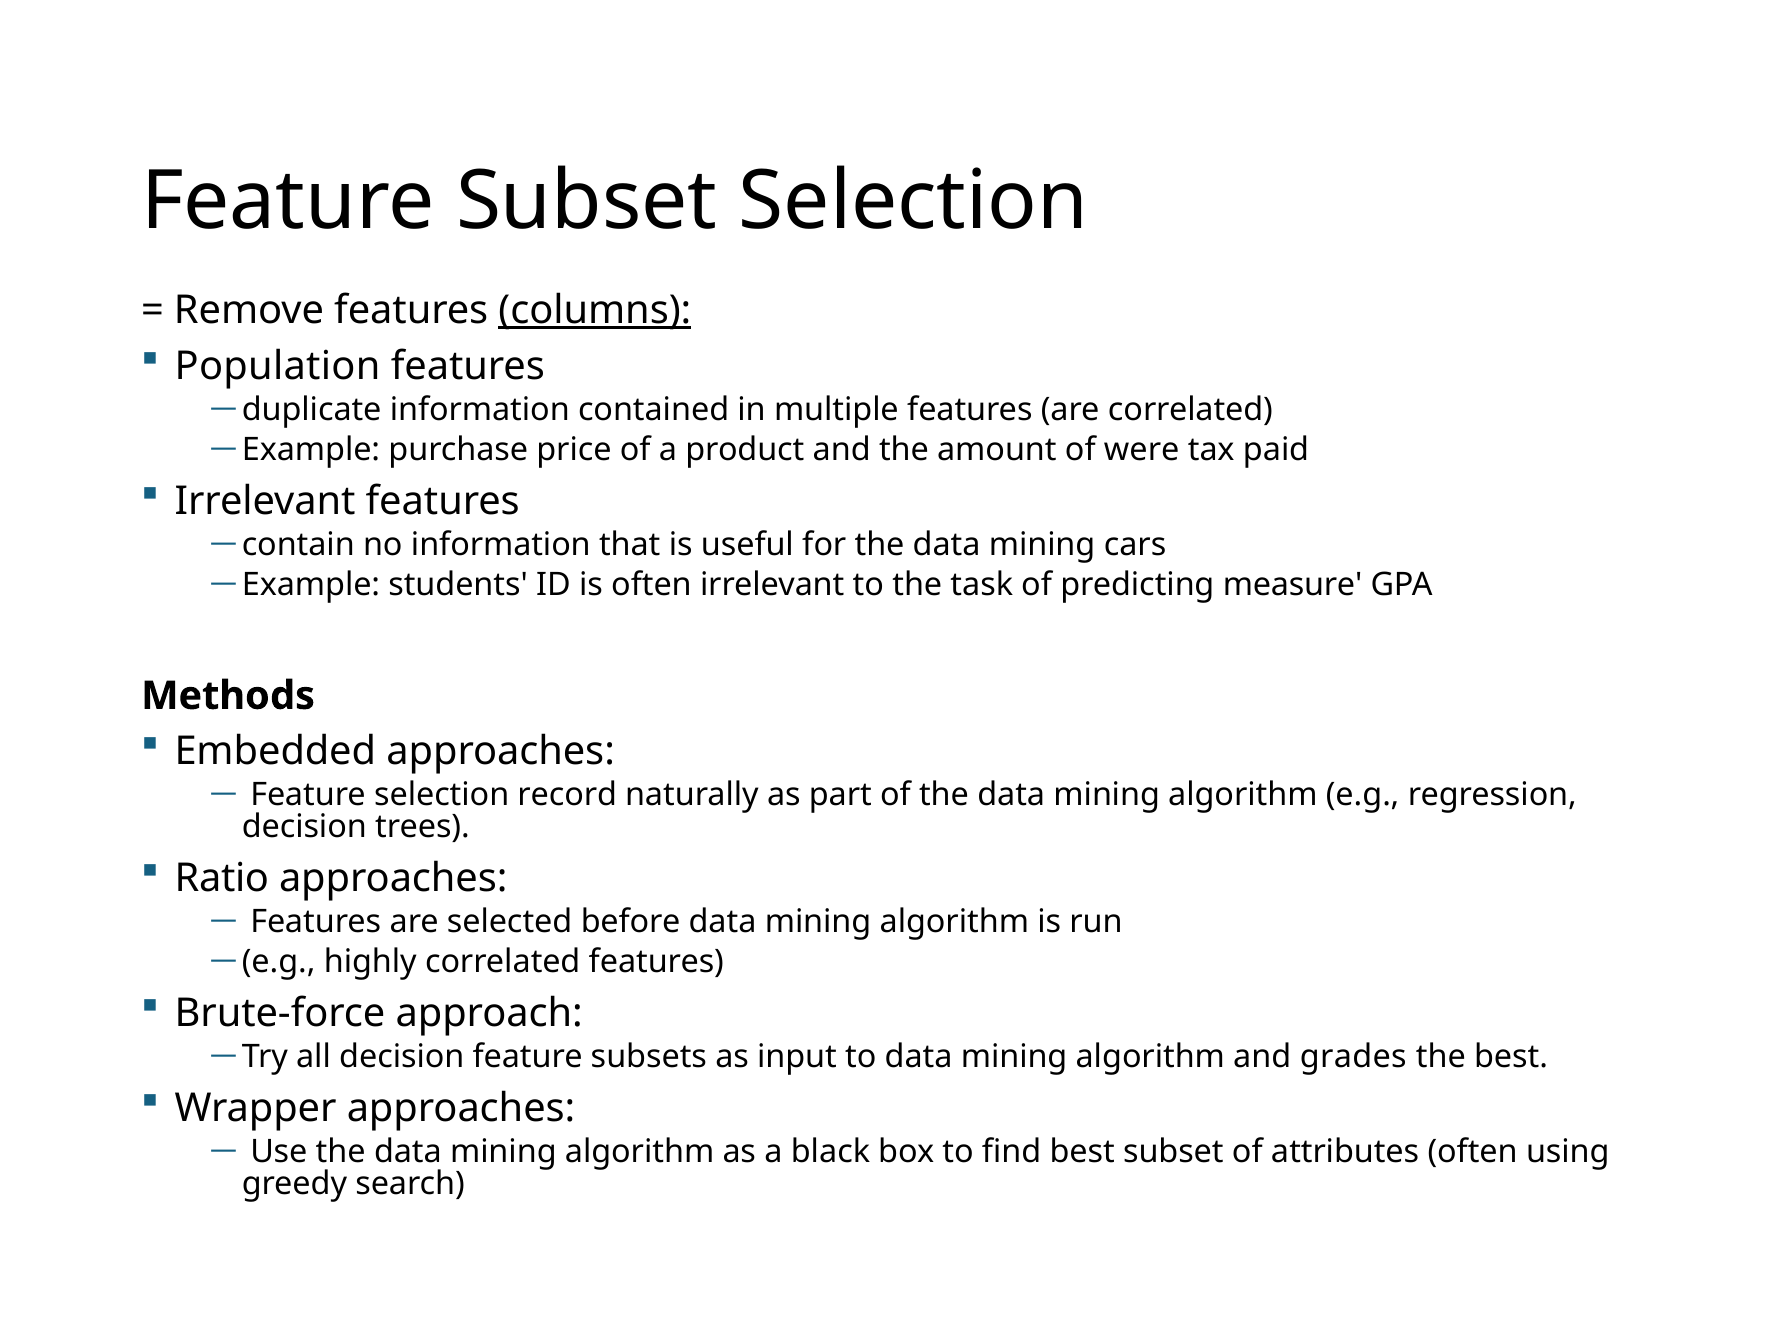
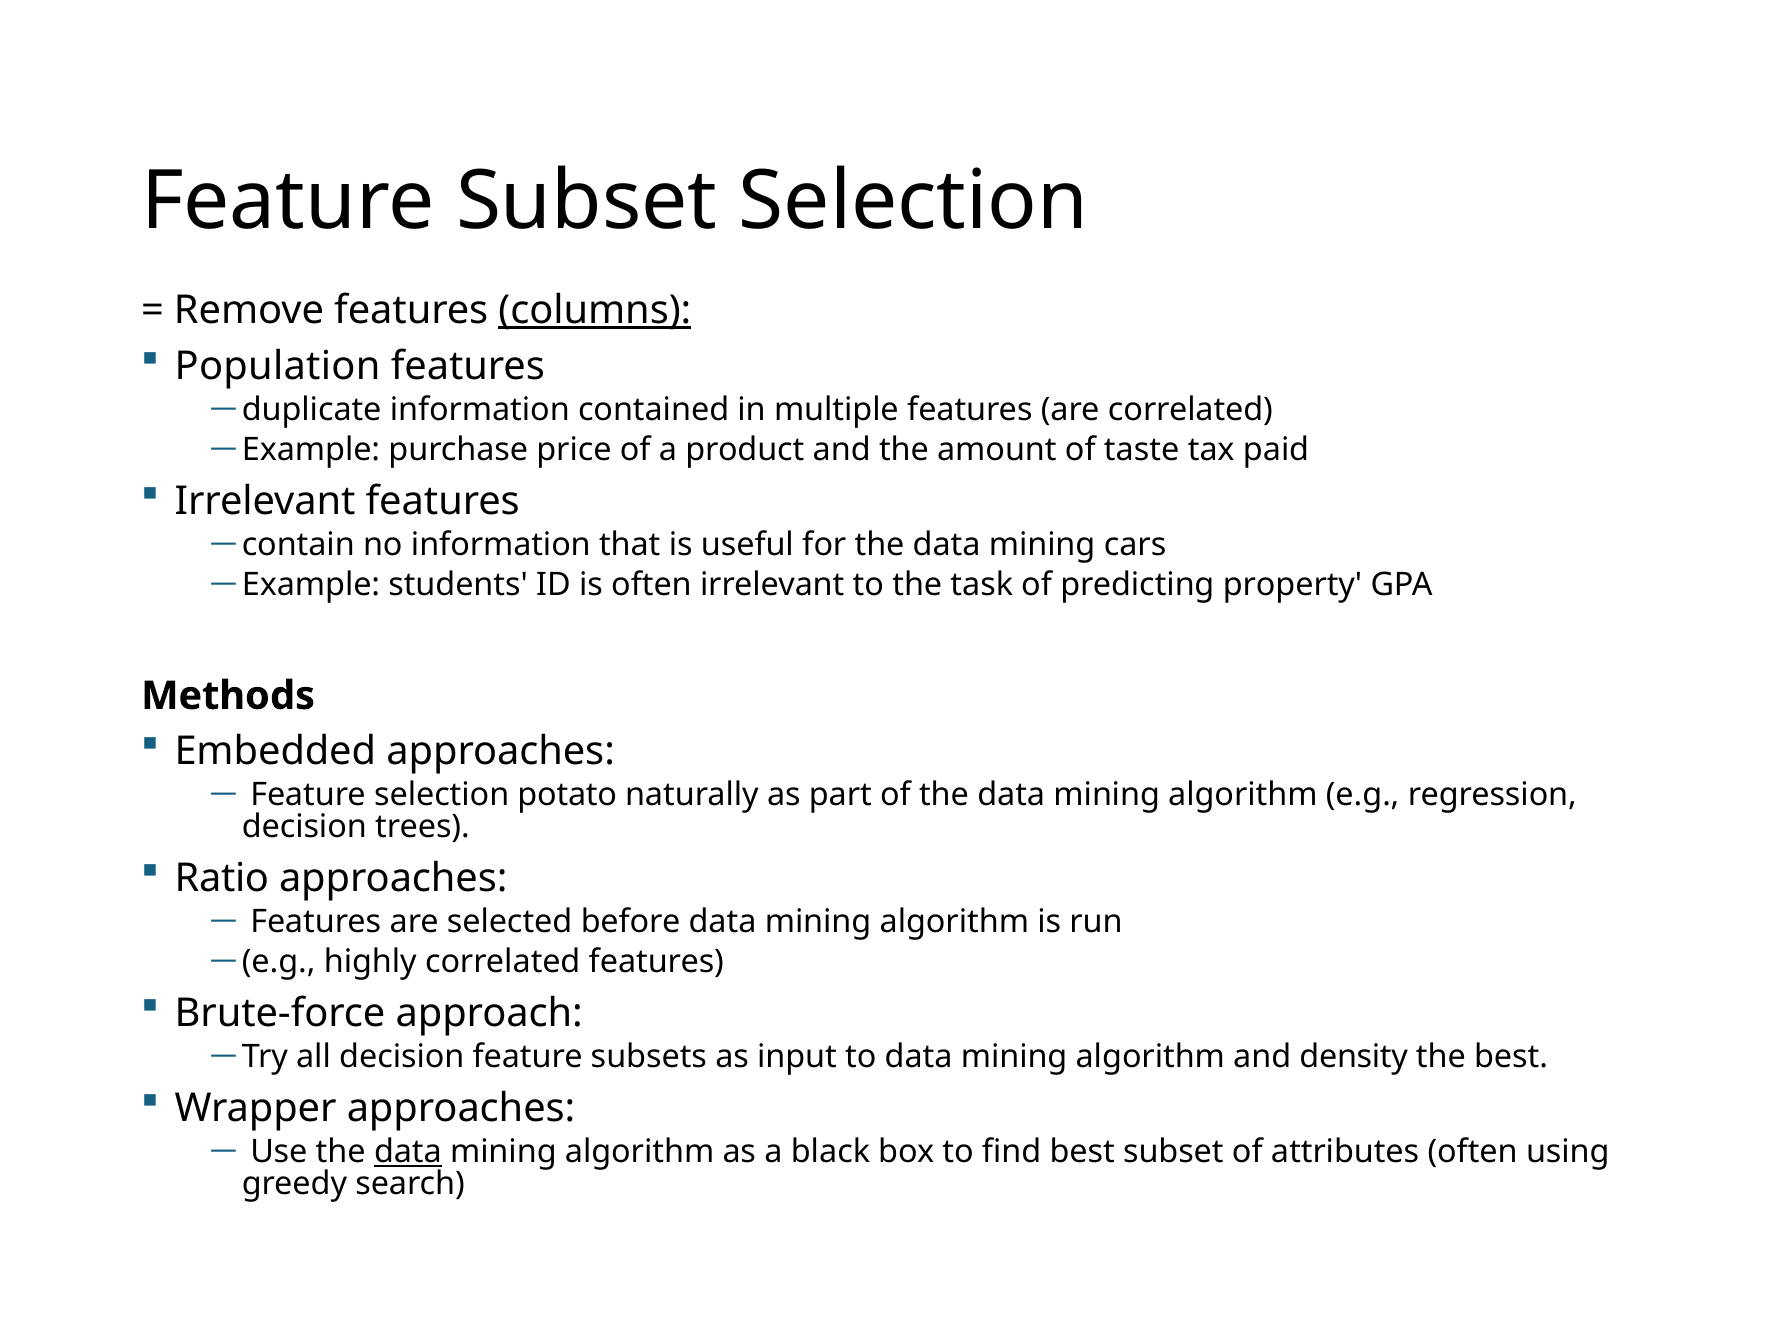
were: were -> taste (1142, 449)
measure: measure -> property (1292, 584)
record: record -> potato (567, 795)
grades: grades -> density (1354, 1057)
data underline: none -> present (408, 1152)
